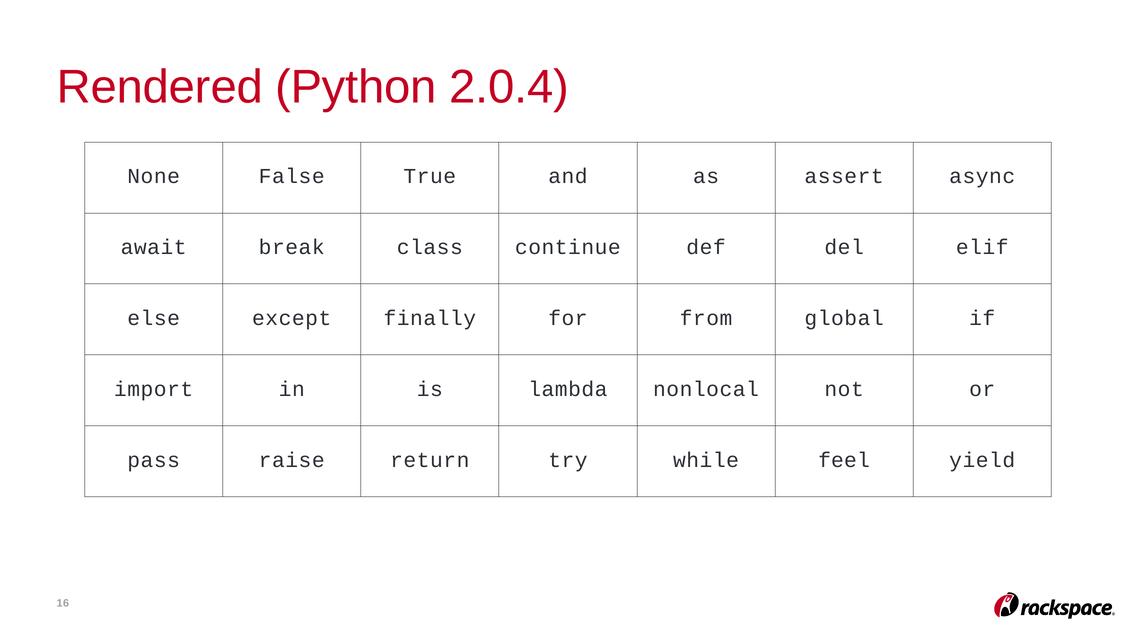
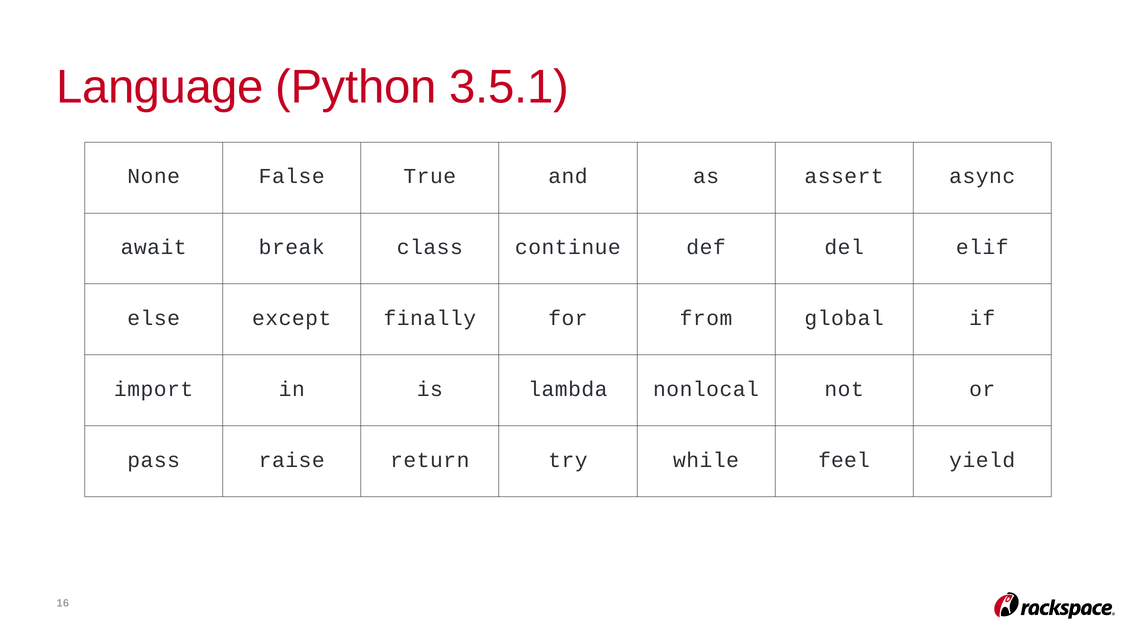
Rendered: Rendered -> Language (160, 87)
2.0.4: 2.0.4 -> 3.5.1 (509, 87)
